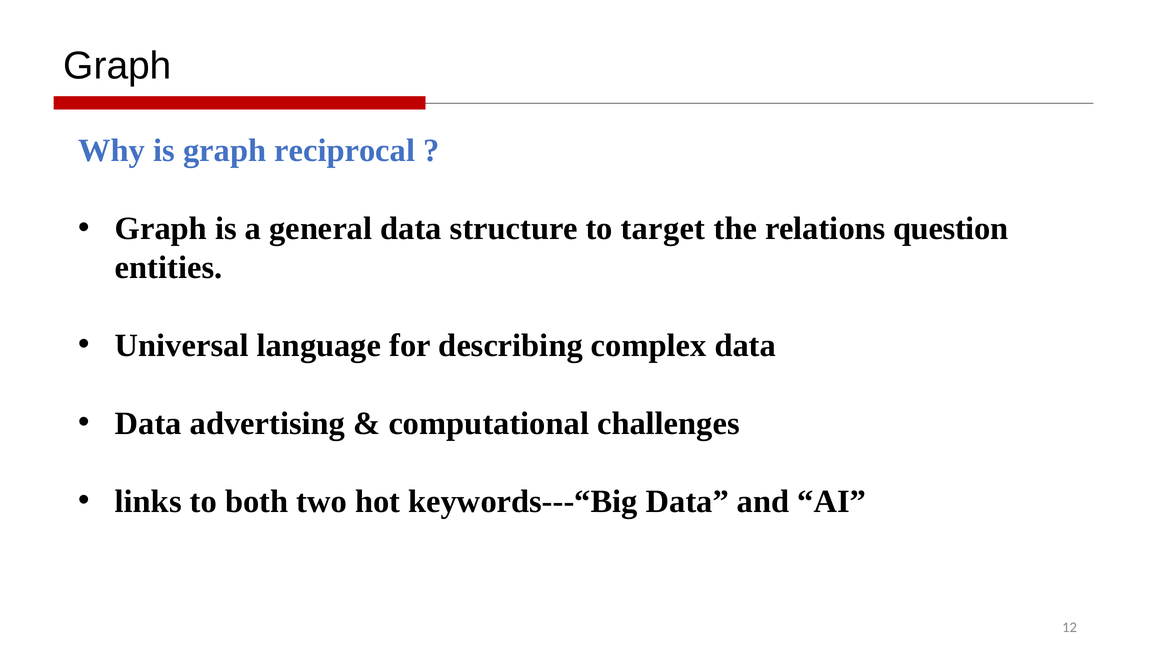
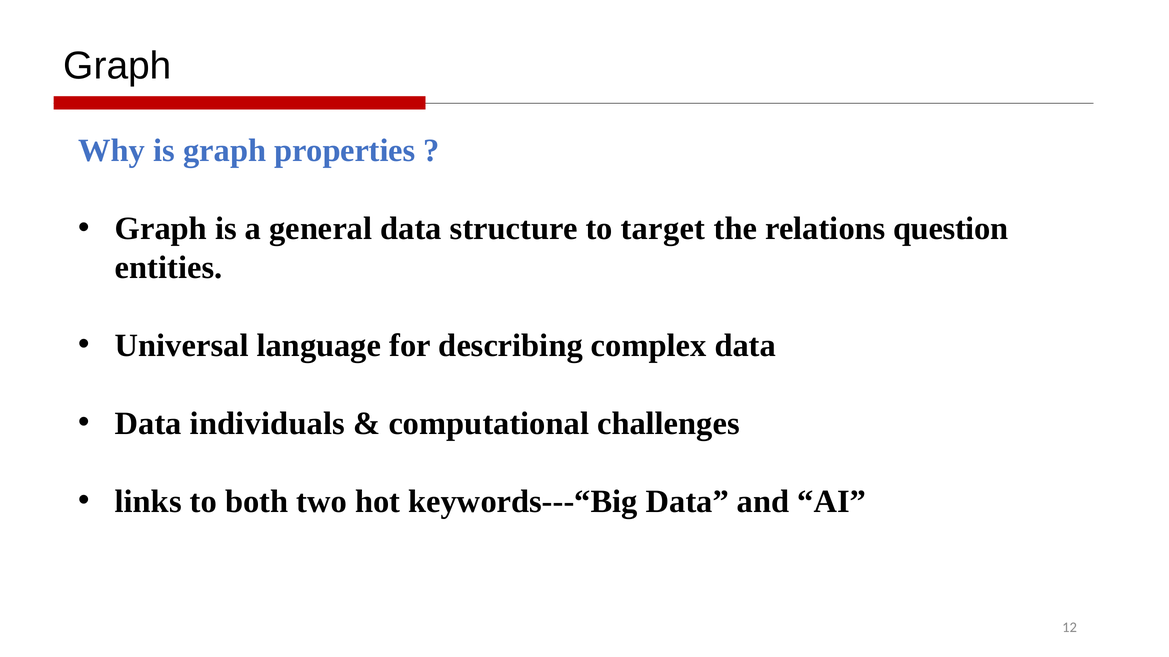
reciprocal: reciprocal -> properties (345, 151)
advertising: advertising -> individuals (267, 424)
